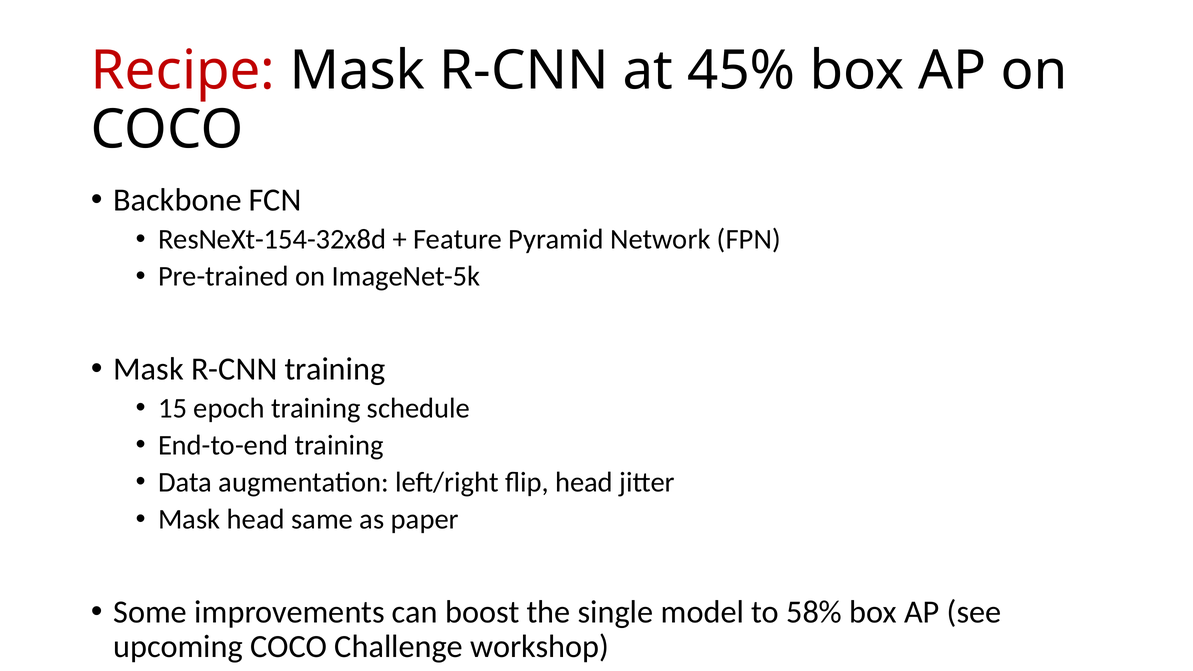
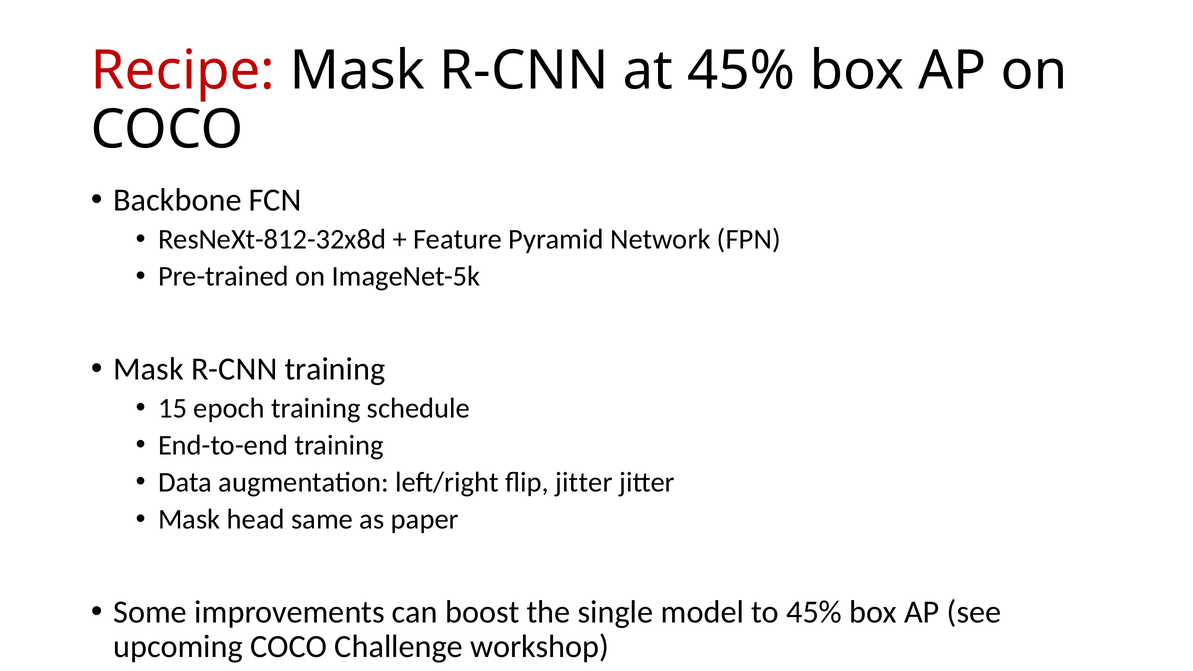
ResNeXt-154-32x8d: ResNeXt-154-32x8d -> ResNeXt-812-32x8d (272, 239)
flip head: head -> jitter (584, 482)
to 58%: 58% -> 45% (814, 612)
